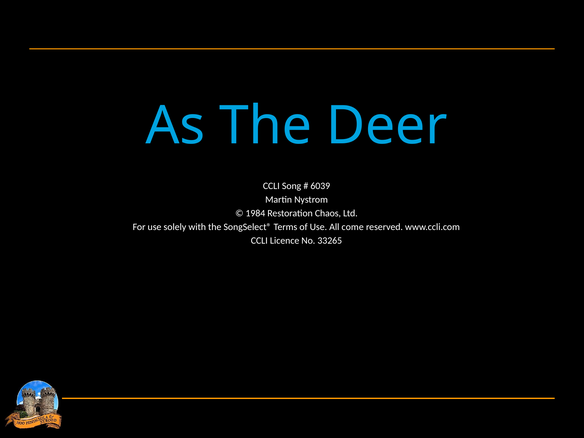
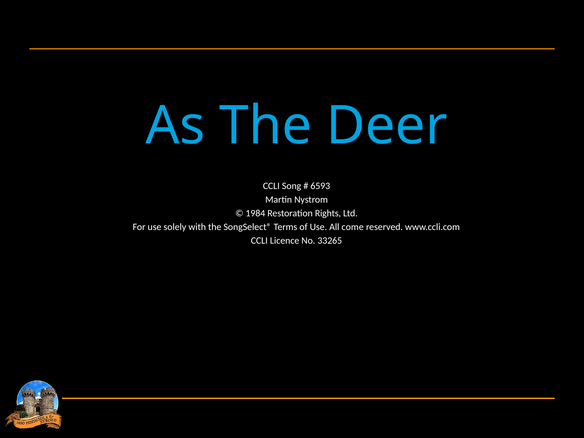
6039: 6039 -> 6593 (320, 186)
Chaos: Chaos -> Rights (328, 213)
